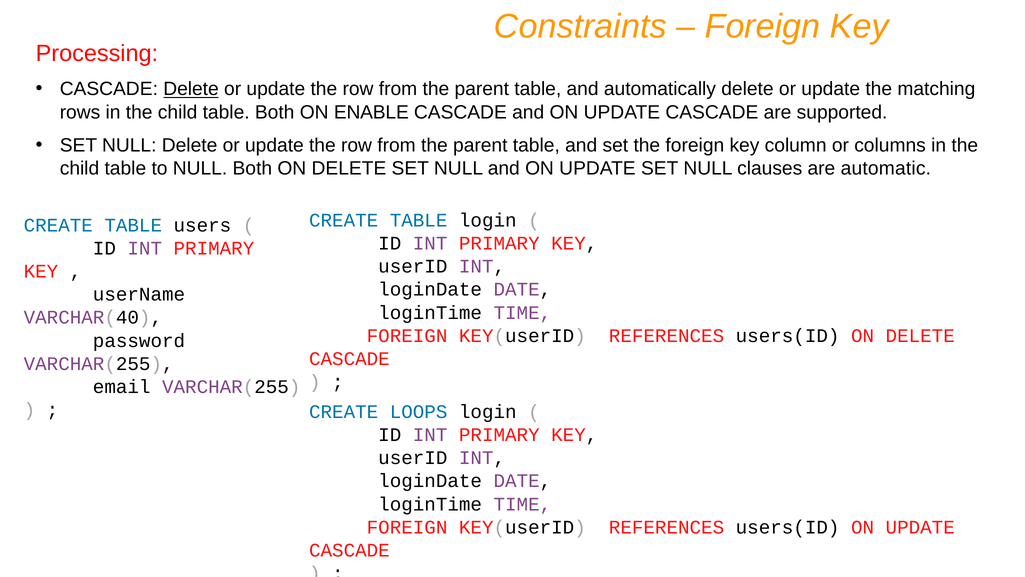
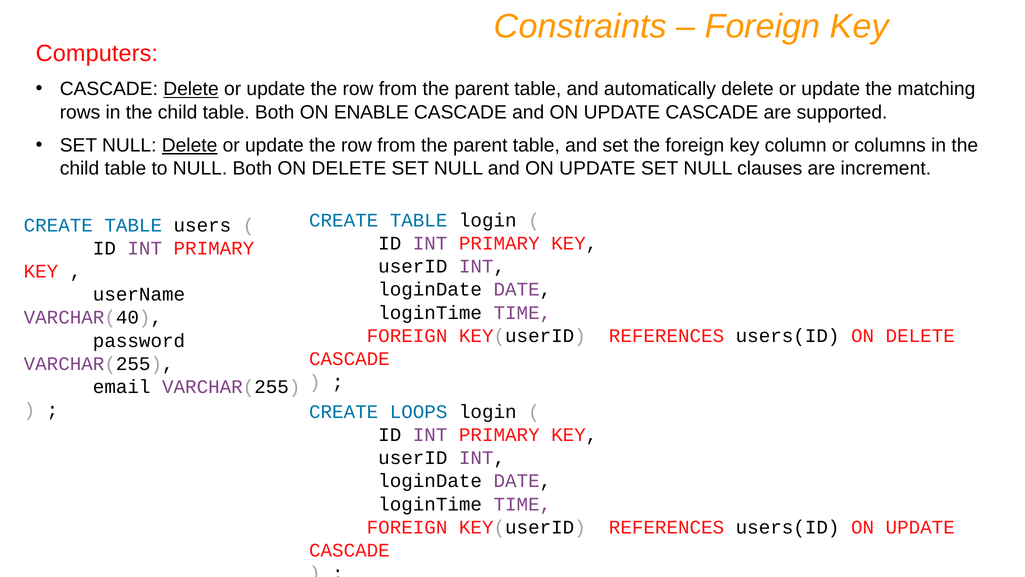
Processing: Processing -> Computers (97, 54)
Delete underline: none -> present (190, 145)
automatic: automatic -> increment (886, 169)
